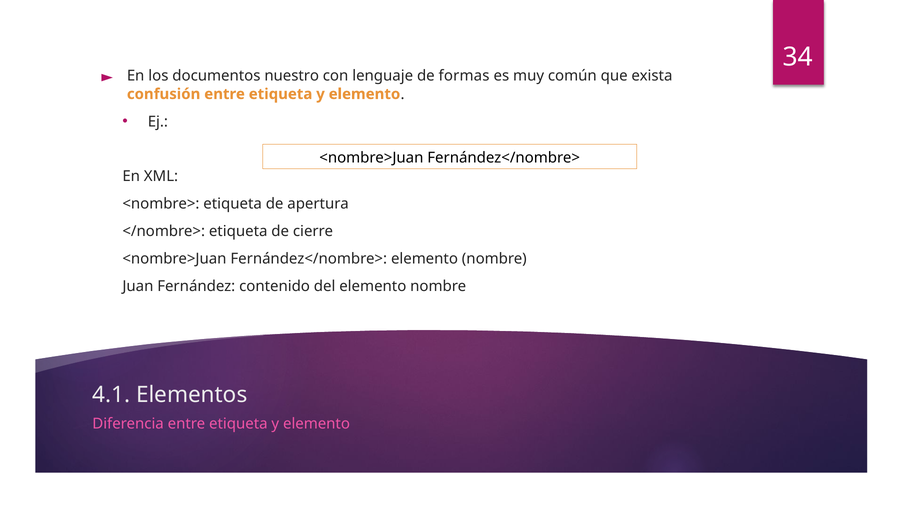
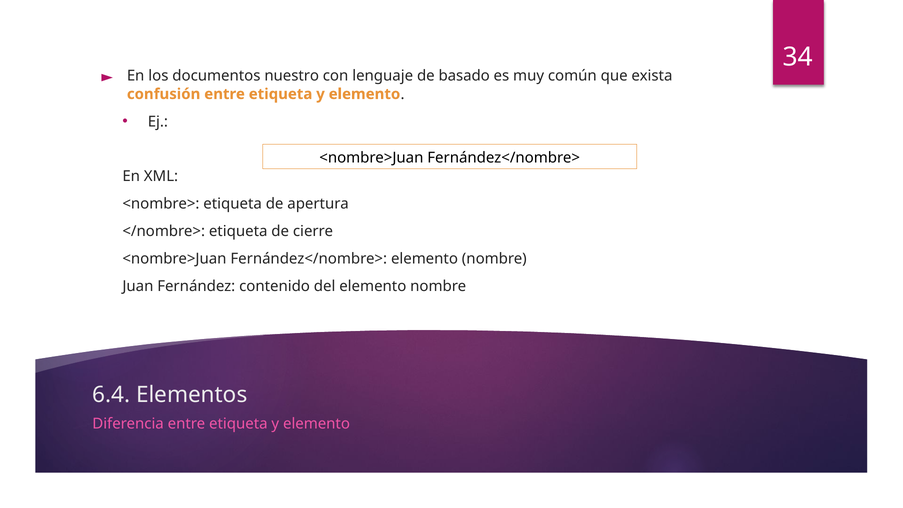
formas: formas -> basado (464, 76)
4.1: 4.1 -> 6.4 (111, 395)
